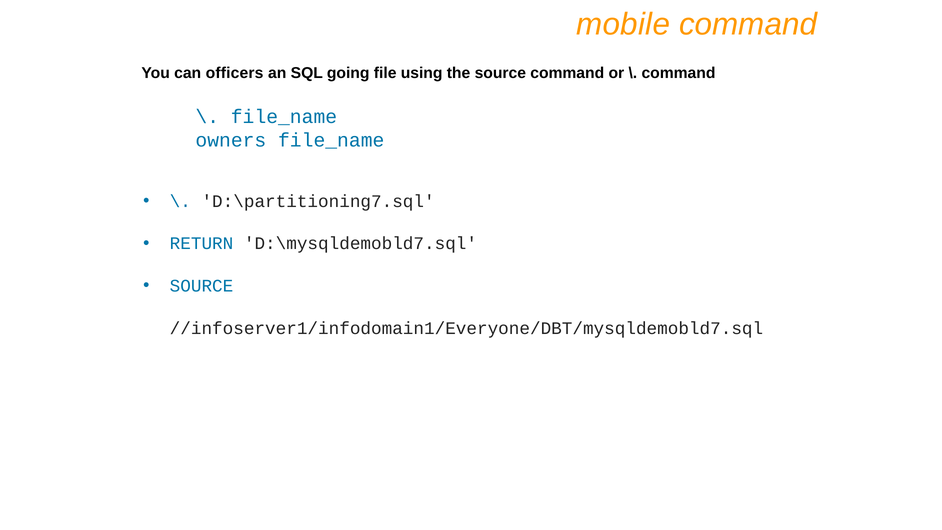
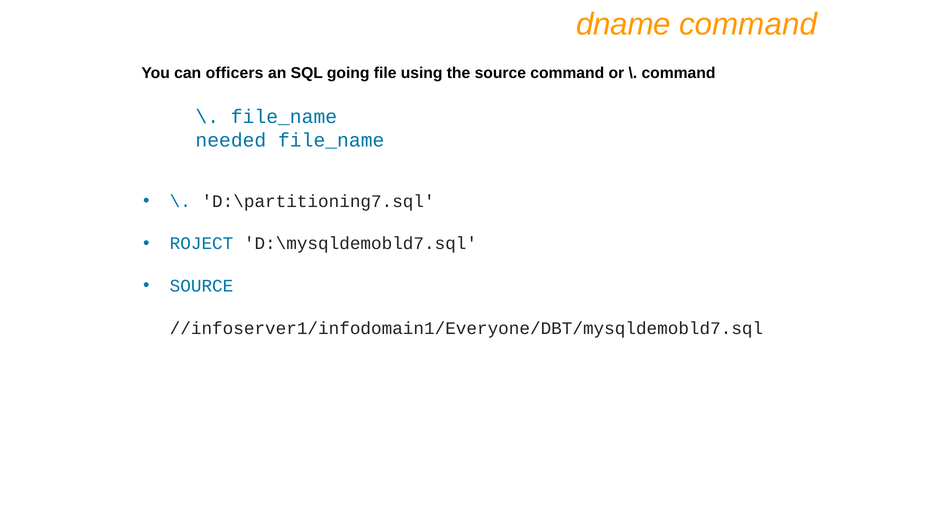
mobile: mobile -> dname (623, 25)
owners: owners -> needed (231, 140)
RETURN: RETURN -> ROJECT (202, 244)
